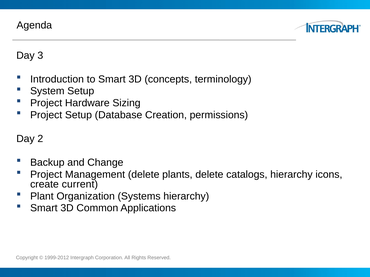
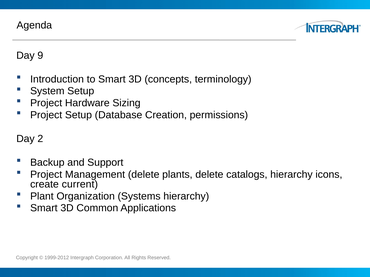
3: 3 -> 9 (40, 55)
Change: Change -> Support (105, 163)
